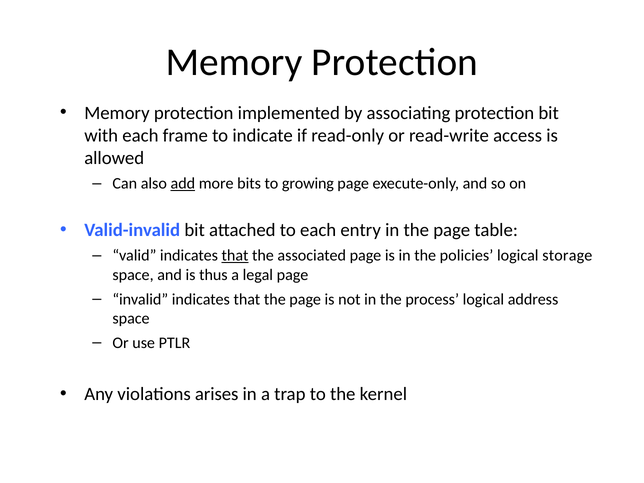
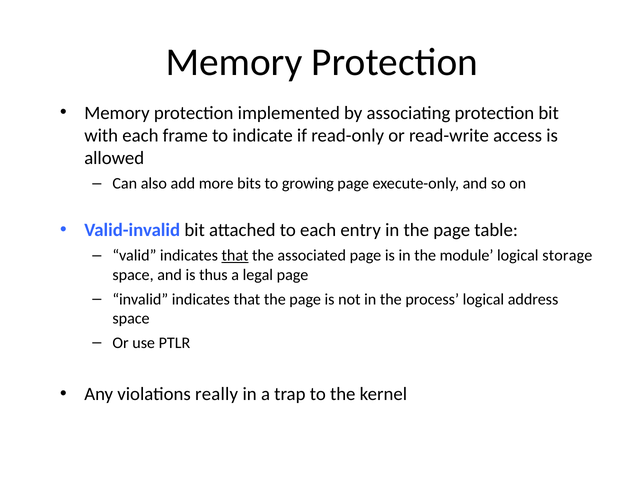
add underline: present -> none (183, 184)
policies: policies -> module (467, 256)
arises: arises -> really (217, 394)
